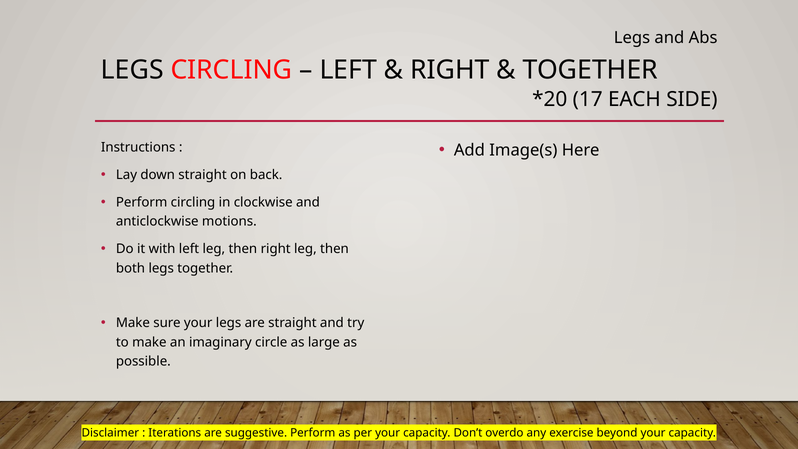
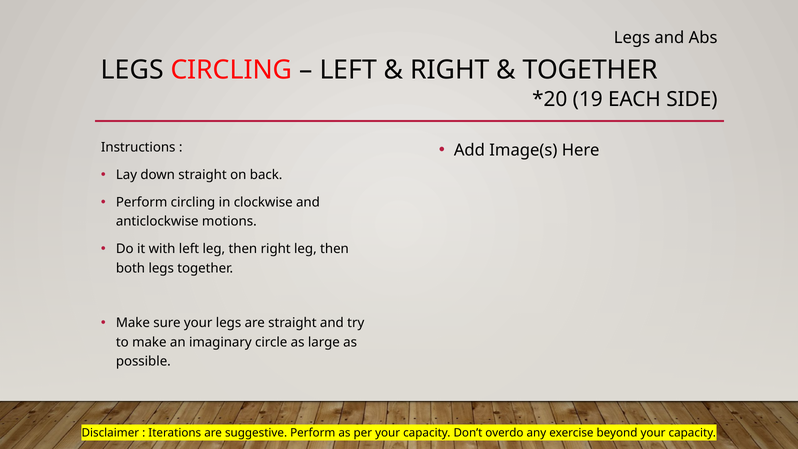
17: 17 -> 19 (588, 99)
